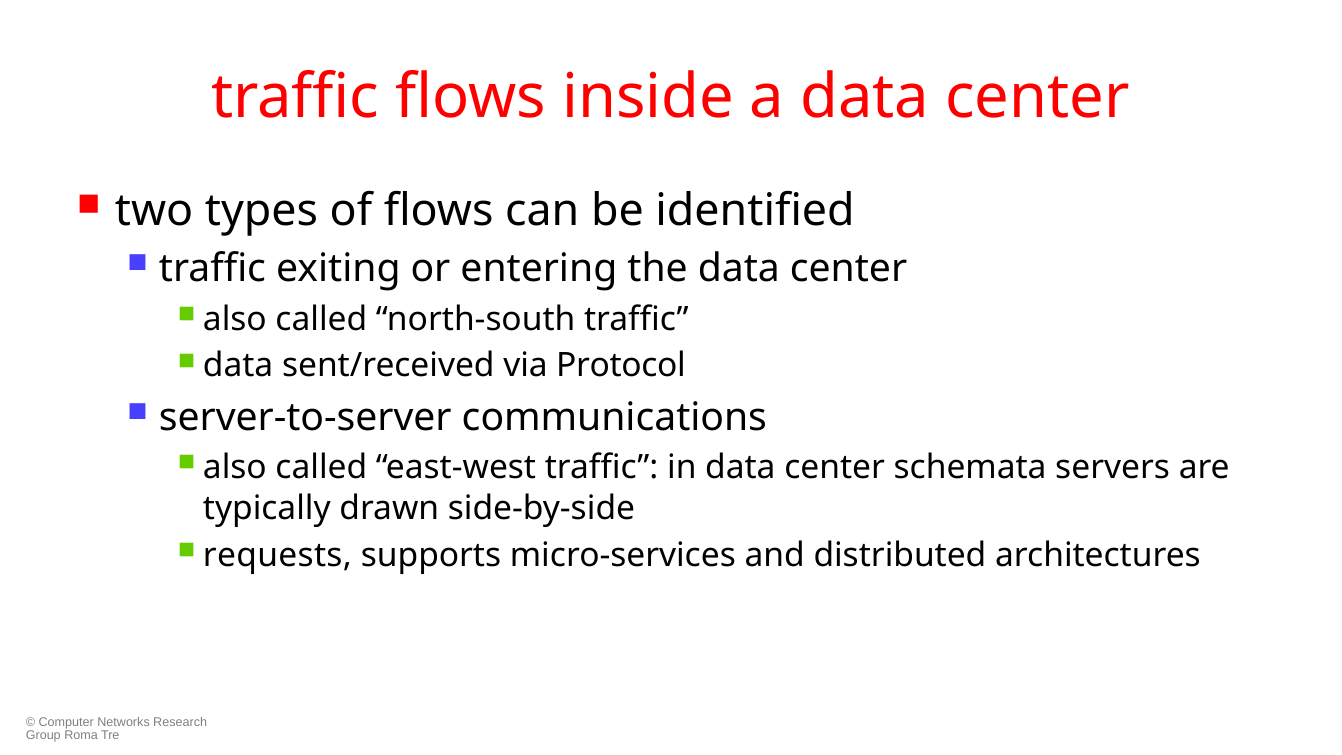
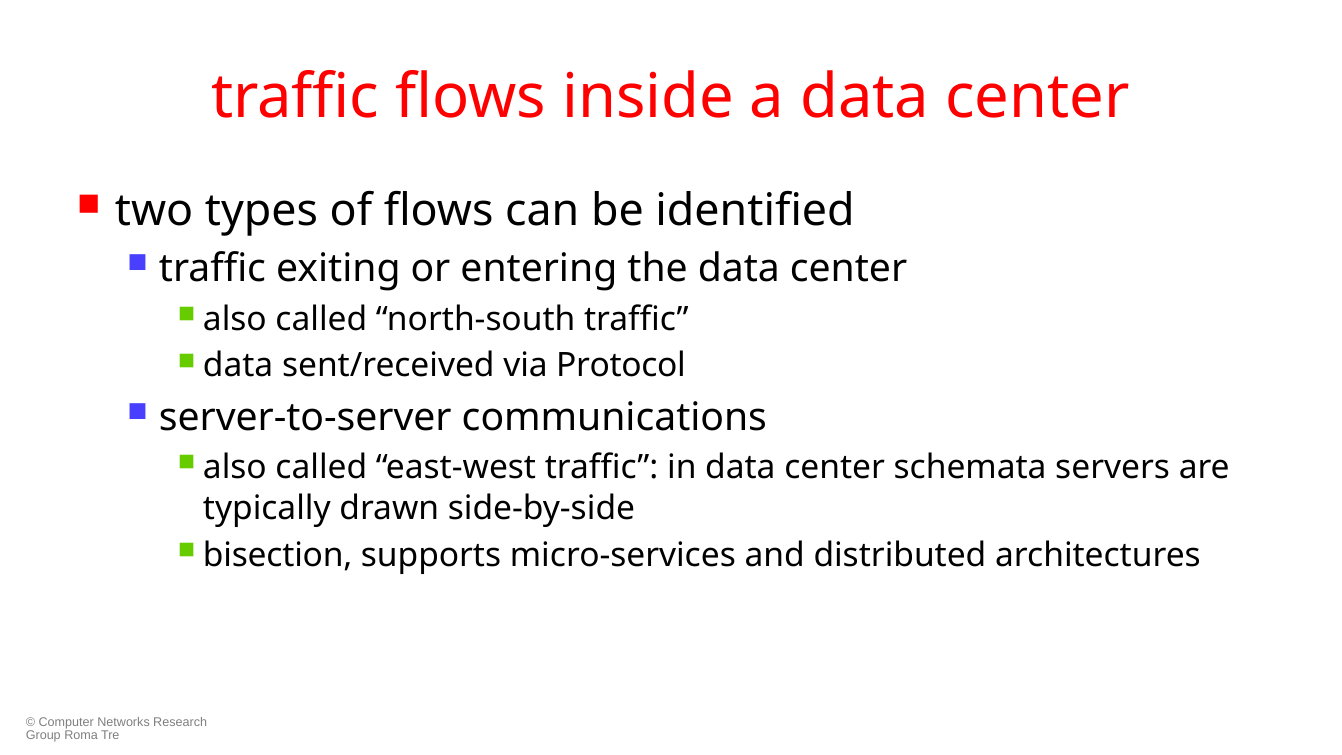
requests: requests -> bisection (278, 555)
